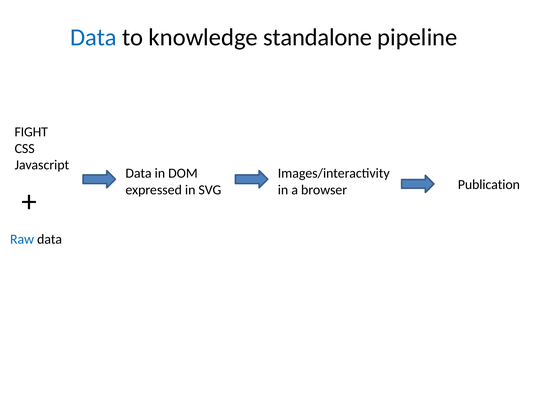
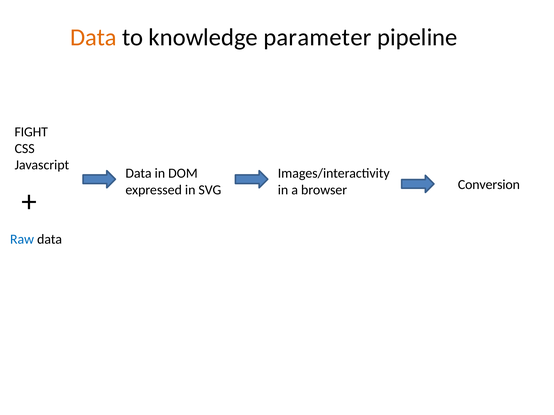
Data colour: blue -> orange (93, 37)
standalone: standalone -> parameter (317, 37)
Publication: Publication -> Conversion (489, 185)
